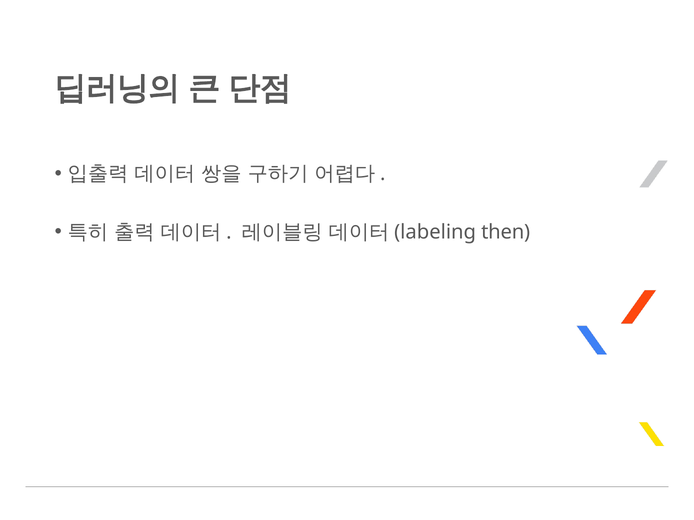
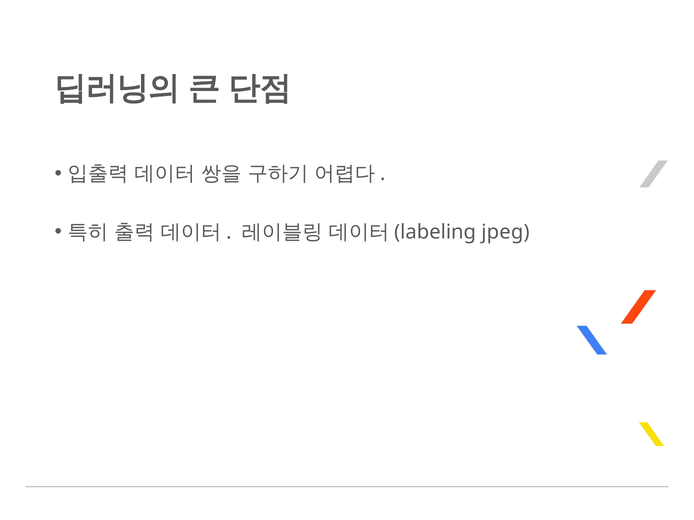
then: then -> jpeg (505, 232)
